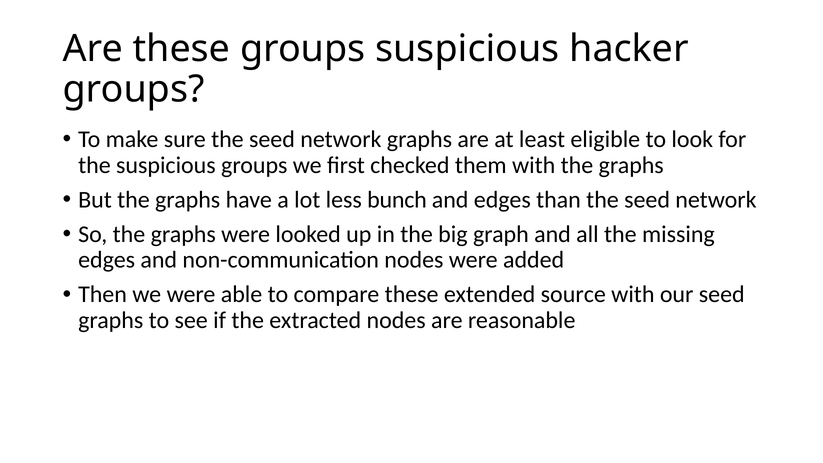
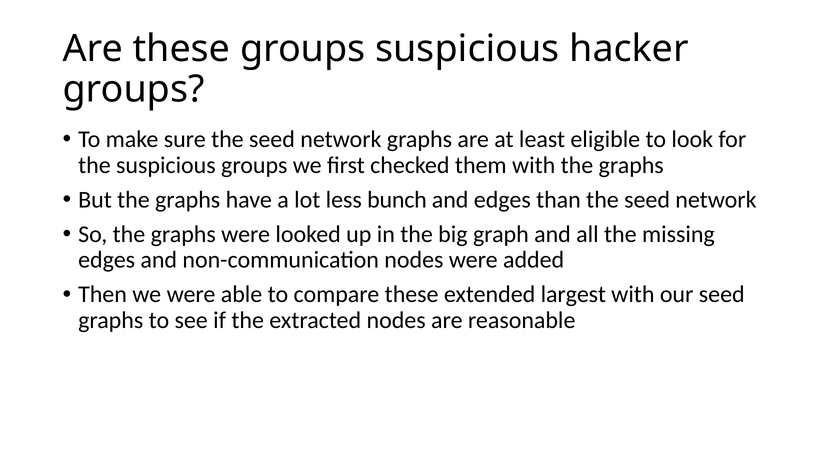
source: source -> largest (573, 295)
